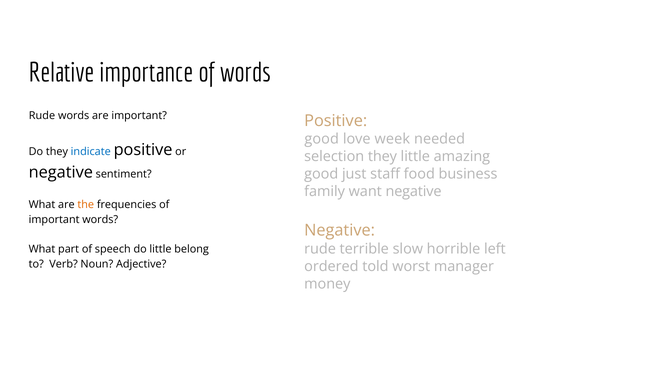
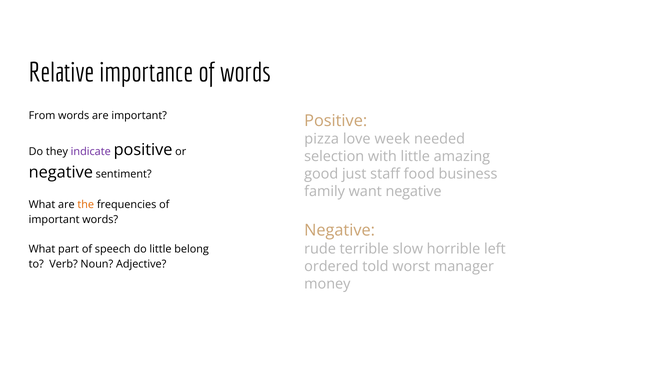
Rude: Rude -> From (42, 116)
good: good -> pizza (322, 139)
indicate colour: blue -> purple (91, 151)
selection they: they -> with (382, 156)
